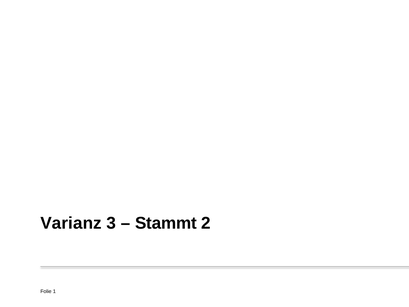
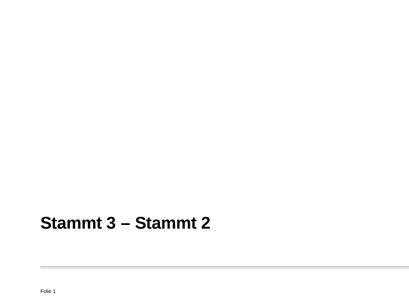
Varianz: Varianz -> Stammt (71, 223)
